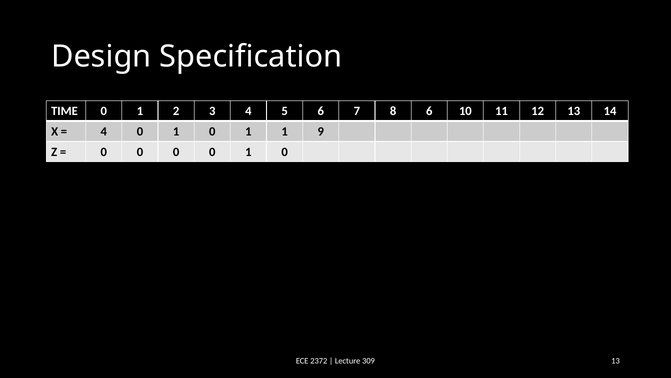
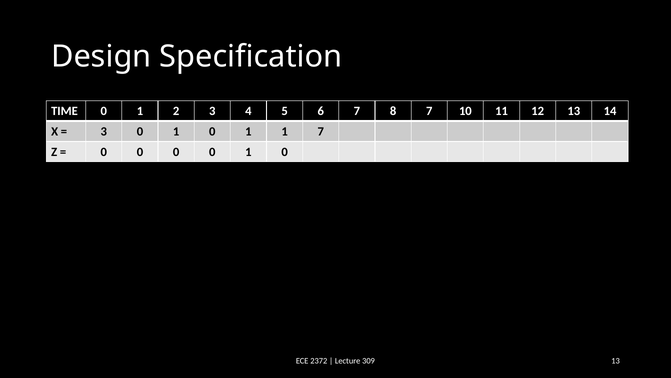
8 6: 6 -> 7 (429, 111)
4: 4 -> 3 (104, 131)
1 9: 9 -> 7 (321, 131)
